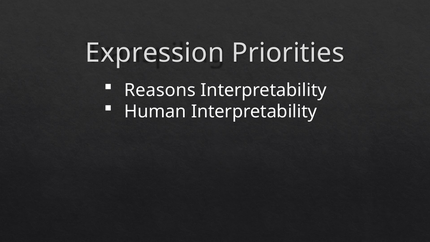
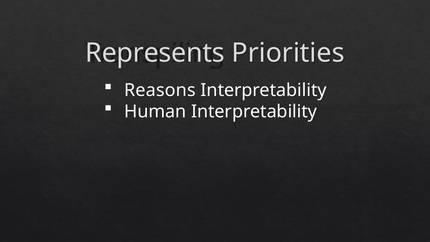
Expression: Expression -> Represents (155, 53)
